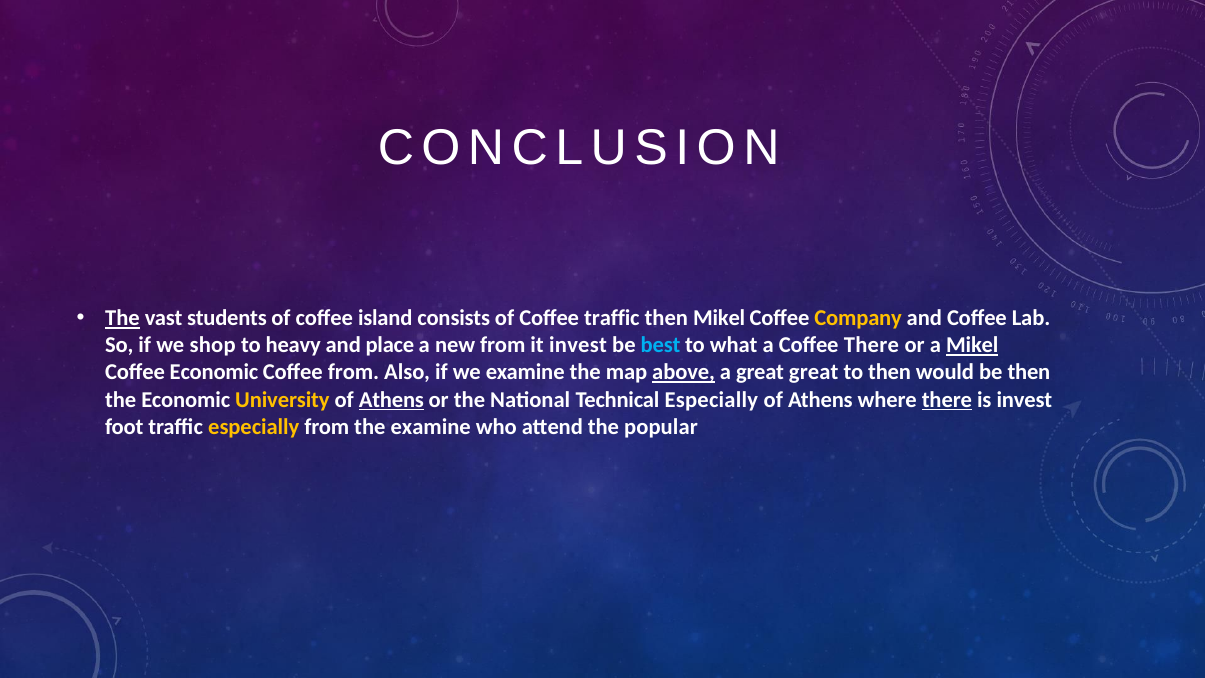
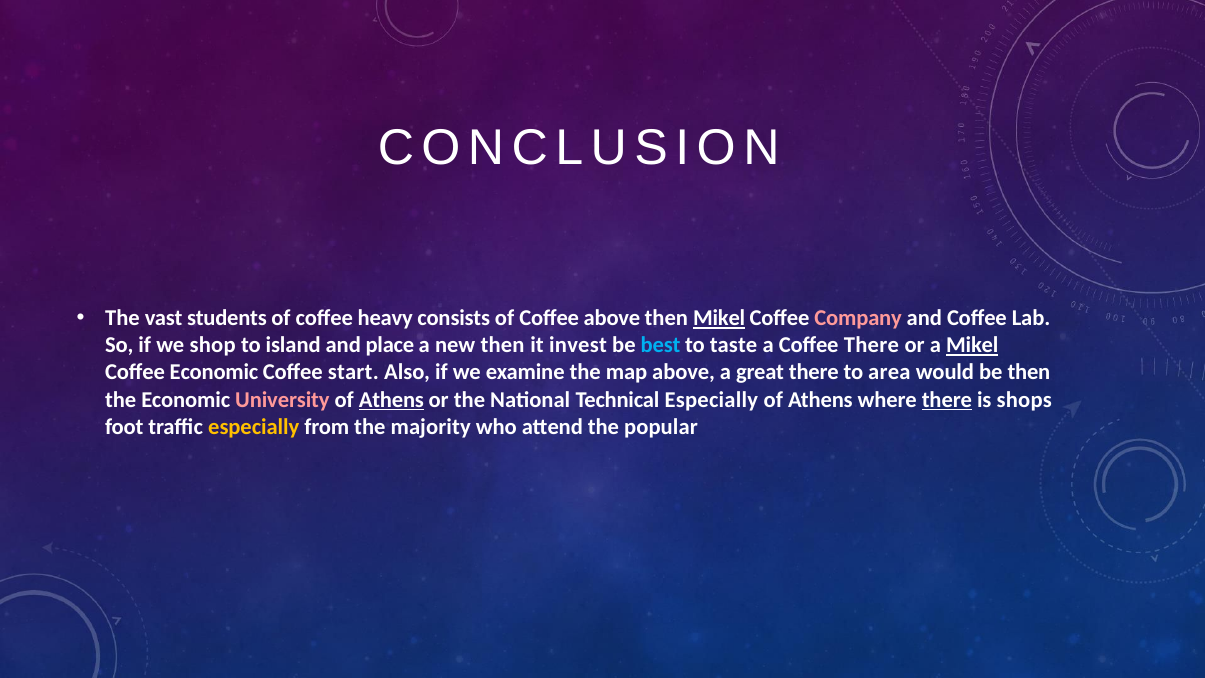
The underline: present -> none (122, 318)
island: island -> heavy (385, 318)
Coffee traffic: traffic -> above (612, 318)
Mikel underline: none -> present (719, 318)
Company colour: yellow -> pink (858, 318)
heavy: heavy -> island (293, 345)
new from: from -> then (503, 345)
what: what -> taste (734, 345)
Coffee from: from -> start (353, 372)
above underline: present -> none (684, 372)
great great: great -> there (814, 372)
to then: then -> area (889, 372)
University colour: yellow -> pink (282, 399)
is invest: invest -> shops (1024, 399)
the examine: examine -> majority (431, 427)
